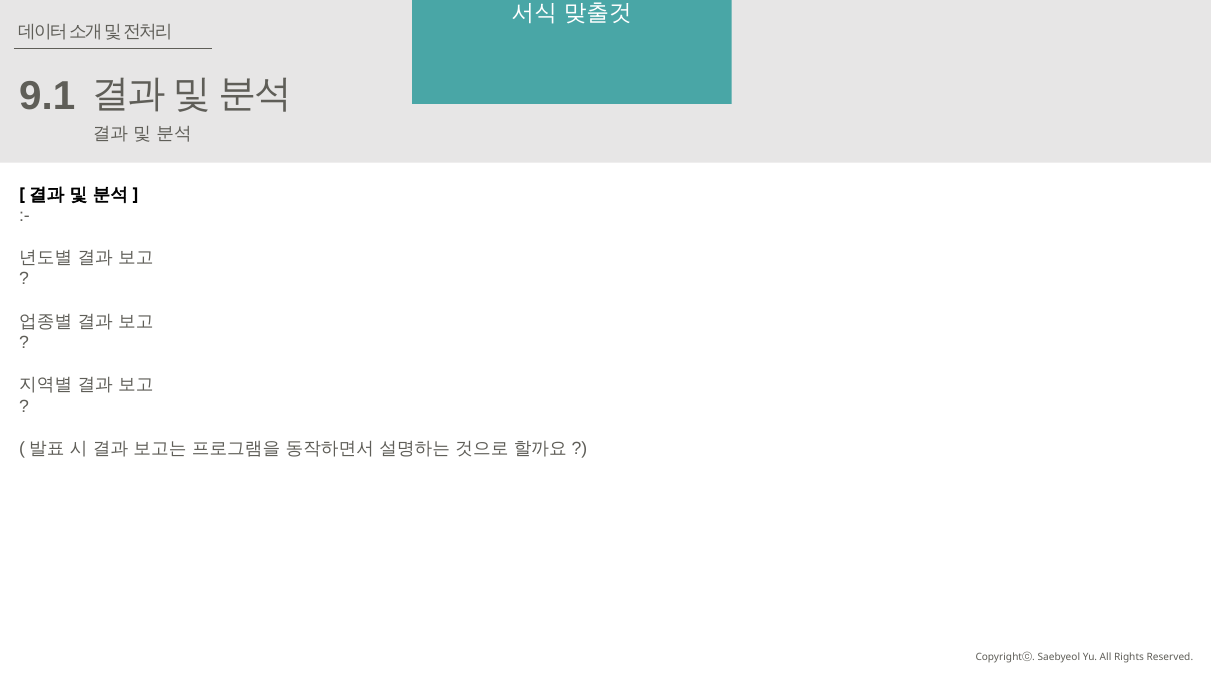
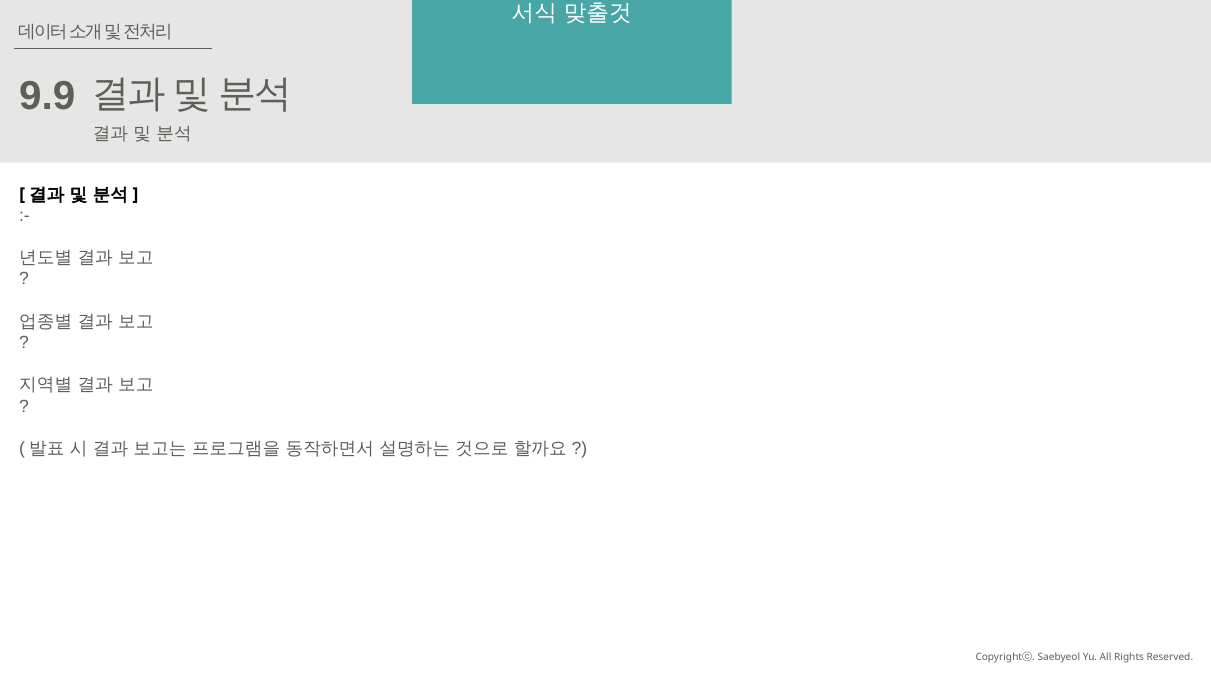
9.1: 9.1 -> 9.9 (47, 96)
